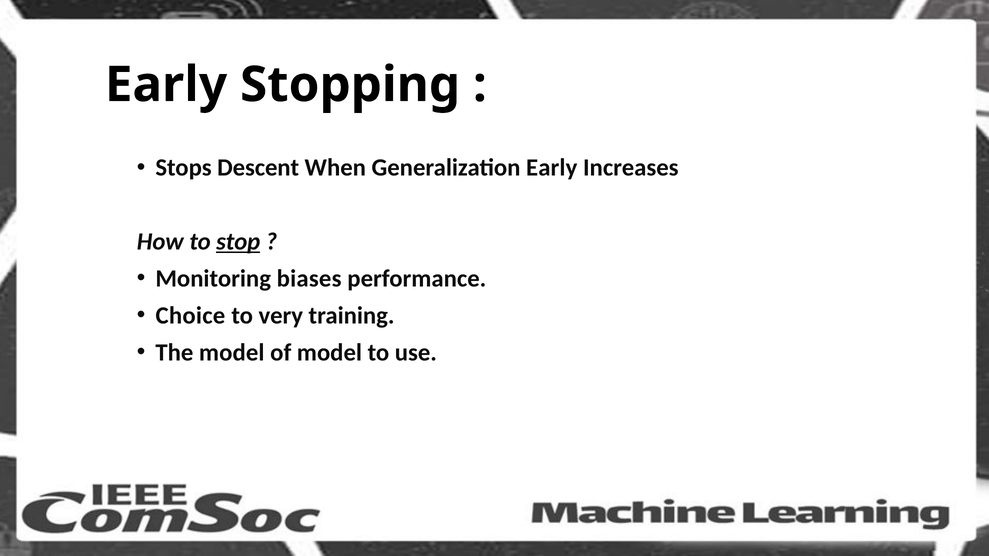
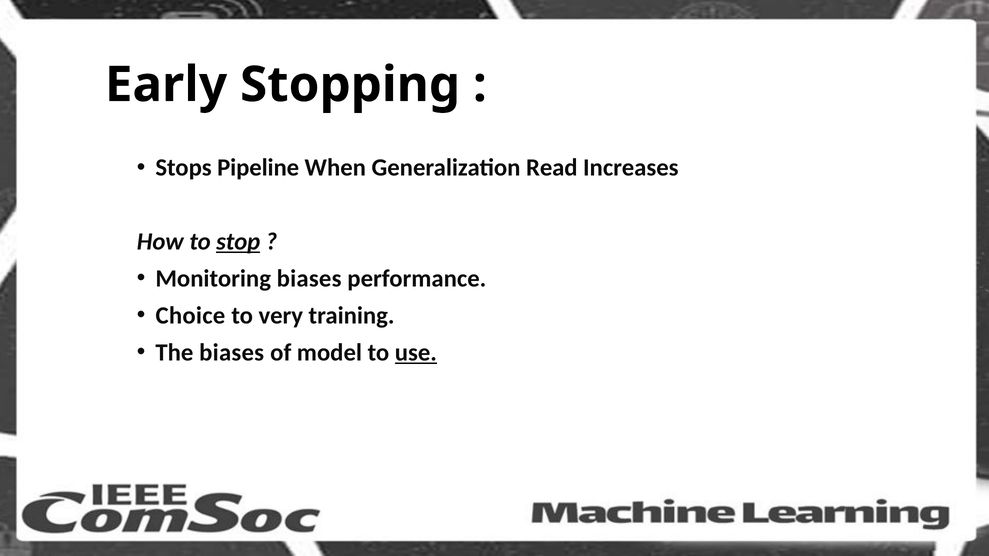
Descent: Descent -> Pipeline (258, 168)
Generalization Early: Early -> Read (552, 168)
The model: model -> biases (232, 353)
use underline: none -> present (416, 353)
